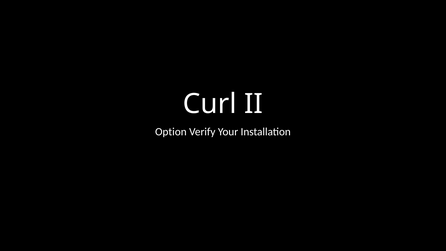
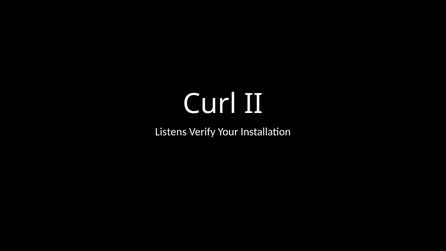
Option: Option -> Listens (171, 132)
